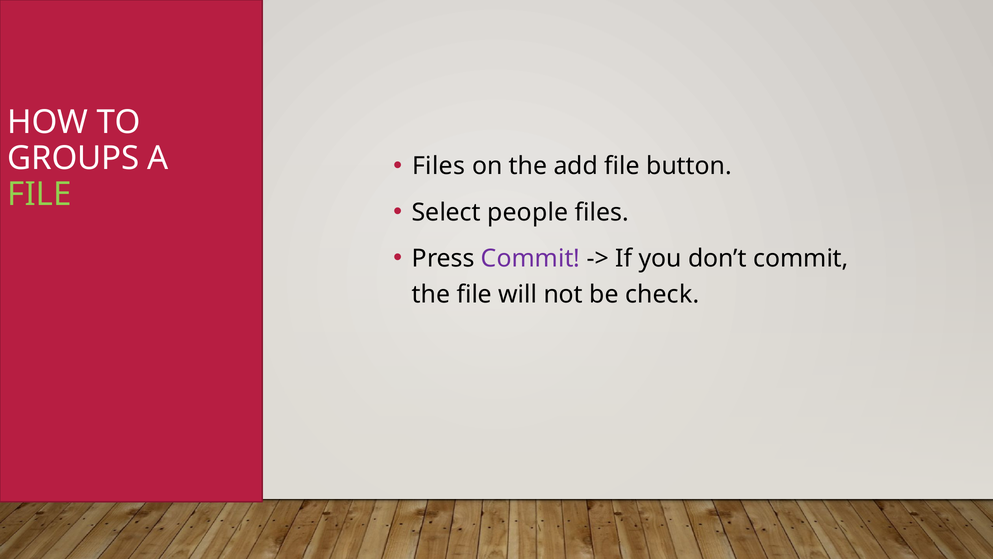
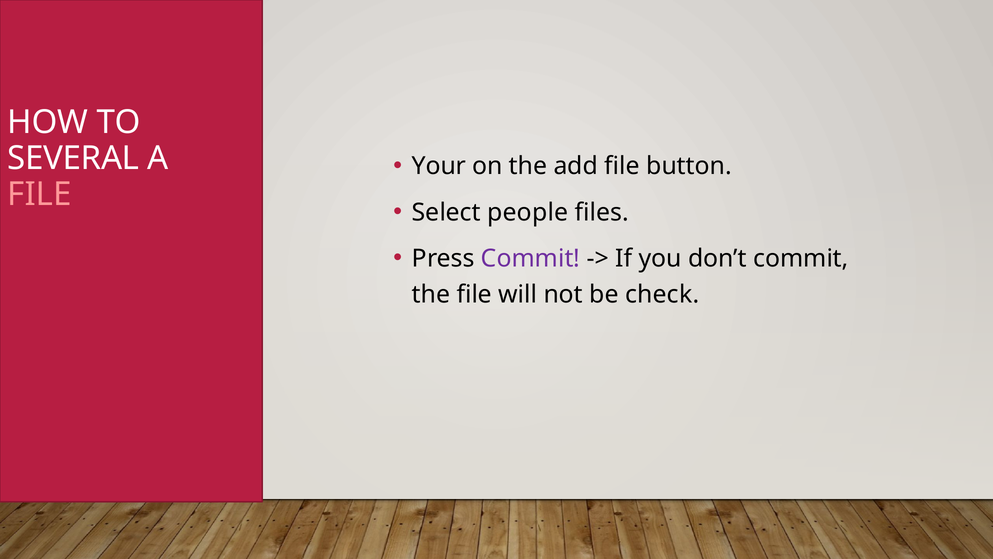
GROUPS: GROUPS -> SEVERAL (73, 158)
Files: Files -> Your (439, 166)
FILE colour: light green -> pink (39, 194)
